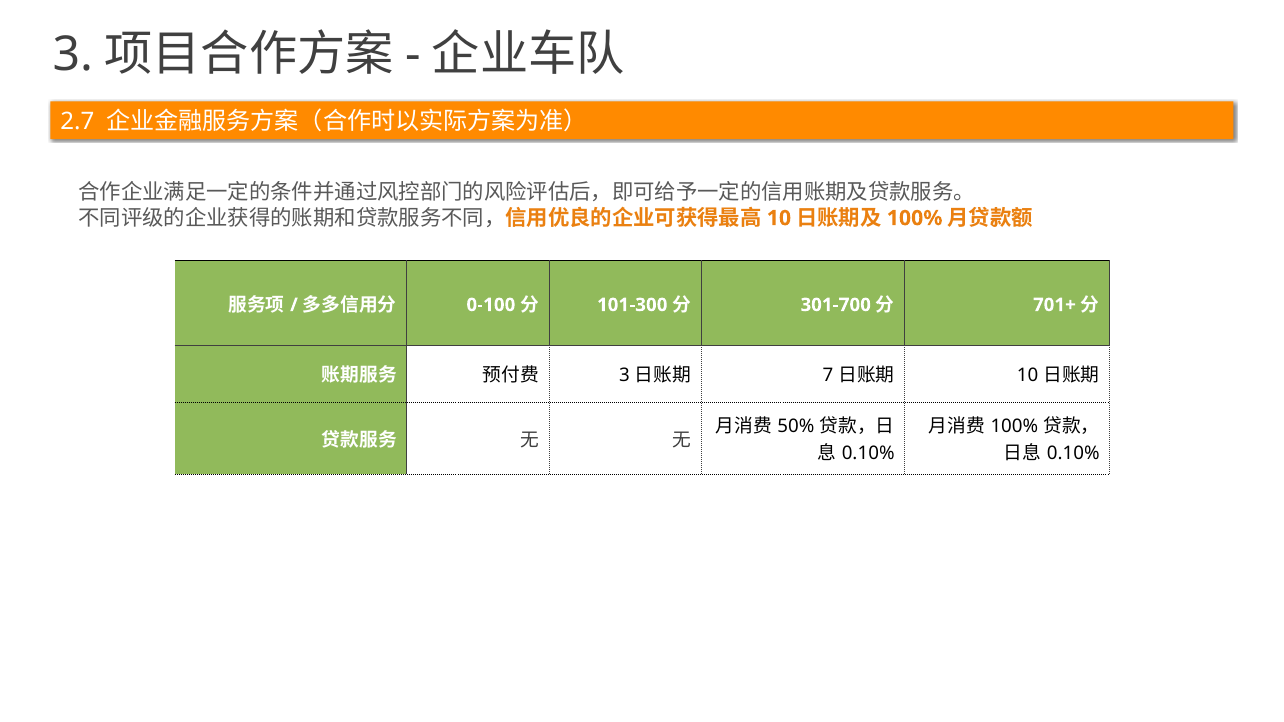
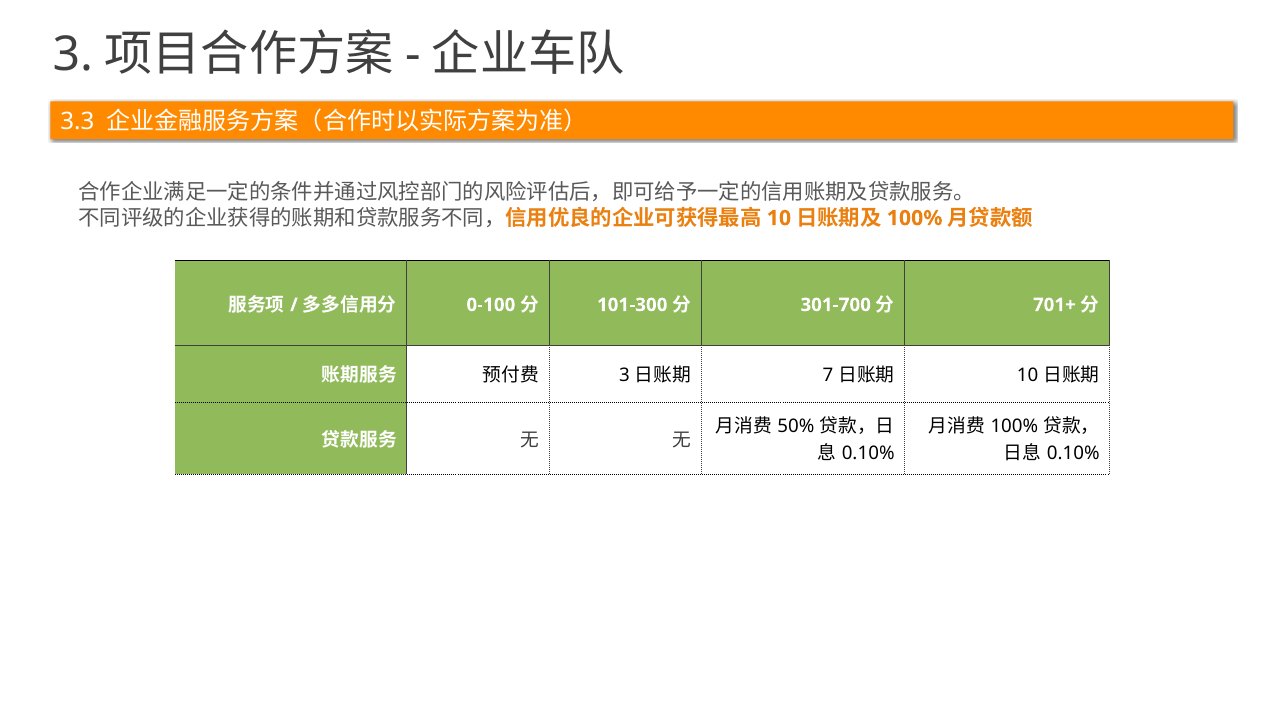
2.7: 2.7 -> 3.3 (77, 122)
